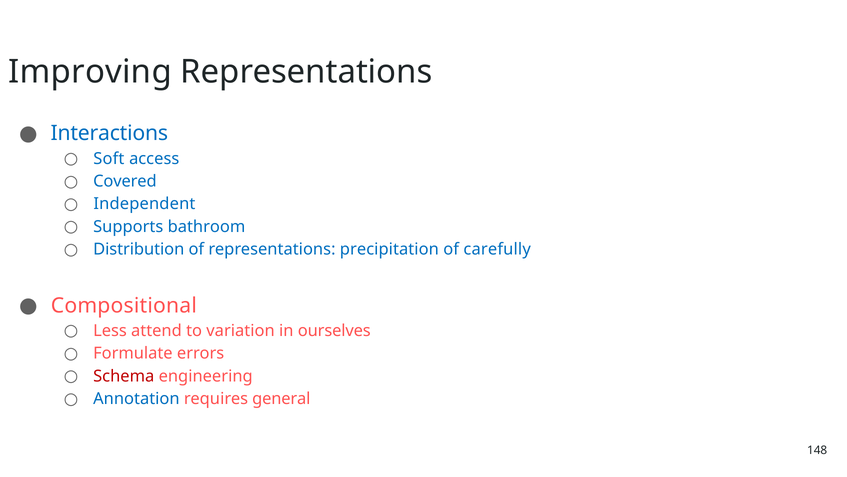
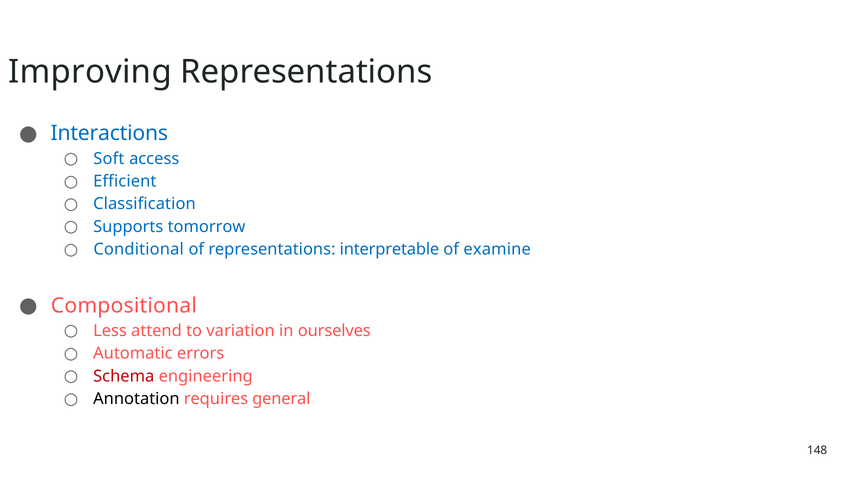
Covered: Covered -> Efficient (125, 181)
Independent: Independent -> Classification (144, 204)
bathroom: bathroom -> tomorrow (207, 227)
Distribution: Distribution -> Conditional (139, 249)
precipitation: precipitation -> interpretable (389, 249)
carefully: carefully -> examine (497, 249)
Formulate: Formulate -> Automatic (133, 353)
Annotation colour: blue -> black (136, 398)
